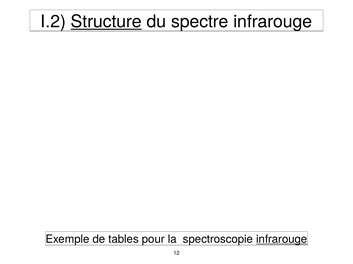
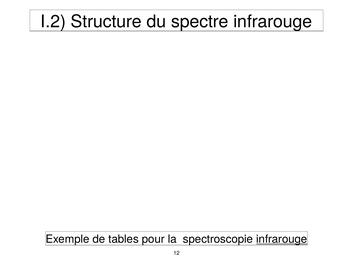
Structure underline: present -> none (106, 22)
